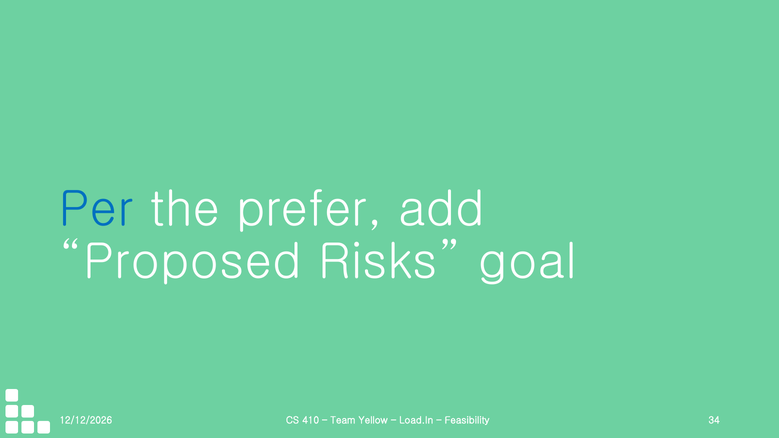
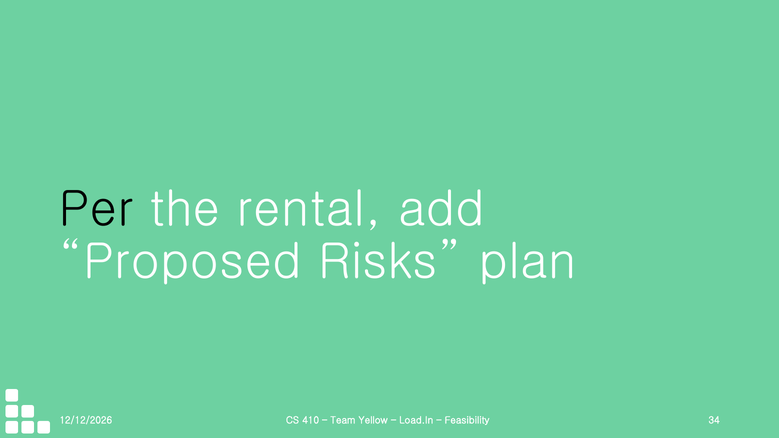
Per colour: blue -> black (96, 209)
prefer: prefer -> rental (309, 209)
goal: goal -> plan (528, 262)
